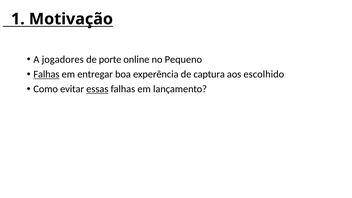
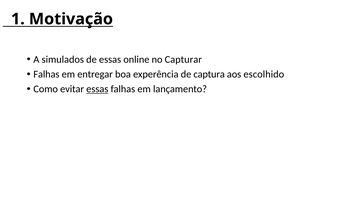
jogadores: jogadores -> simulados (63, 60)
de porte: porte -> essas (110, 60)
Pequeno: Pequeno -> Capturar (183, 60)
Falhas underline: present -> none (46, 74)
